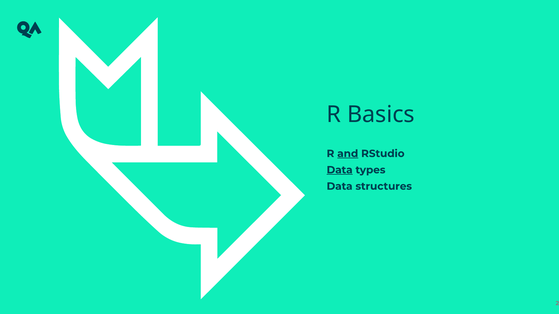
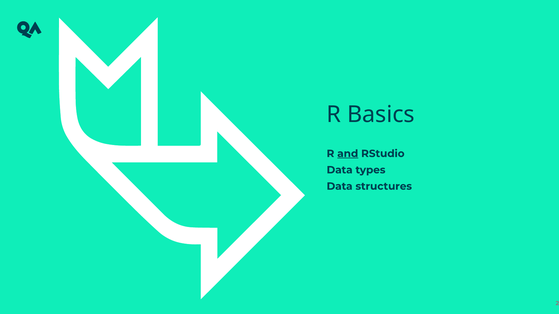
Data underline: present -> none (340, 170)
